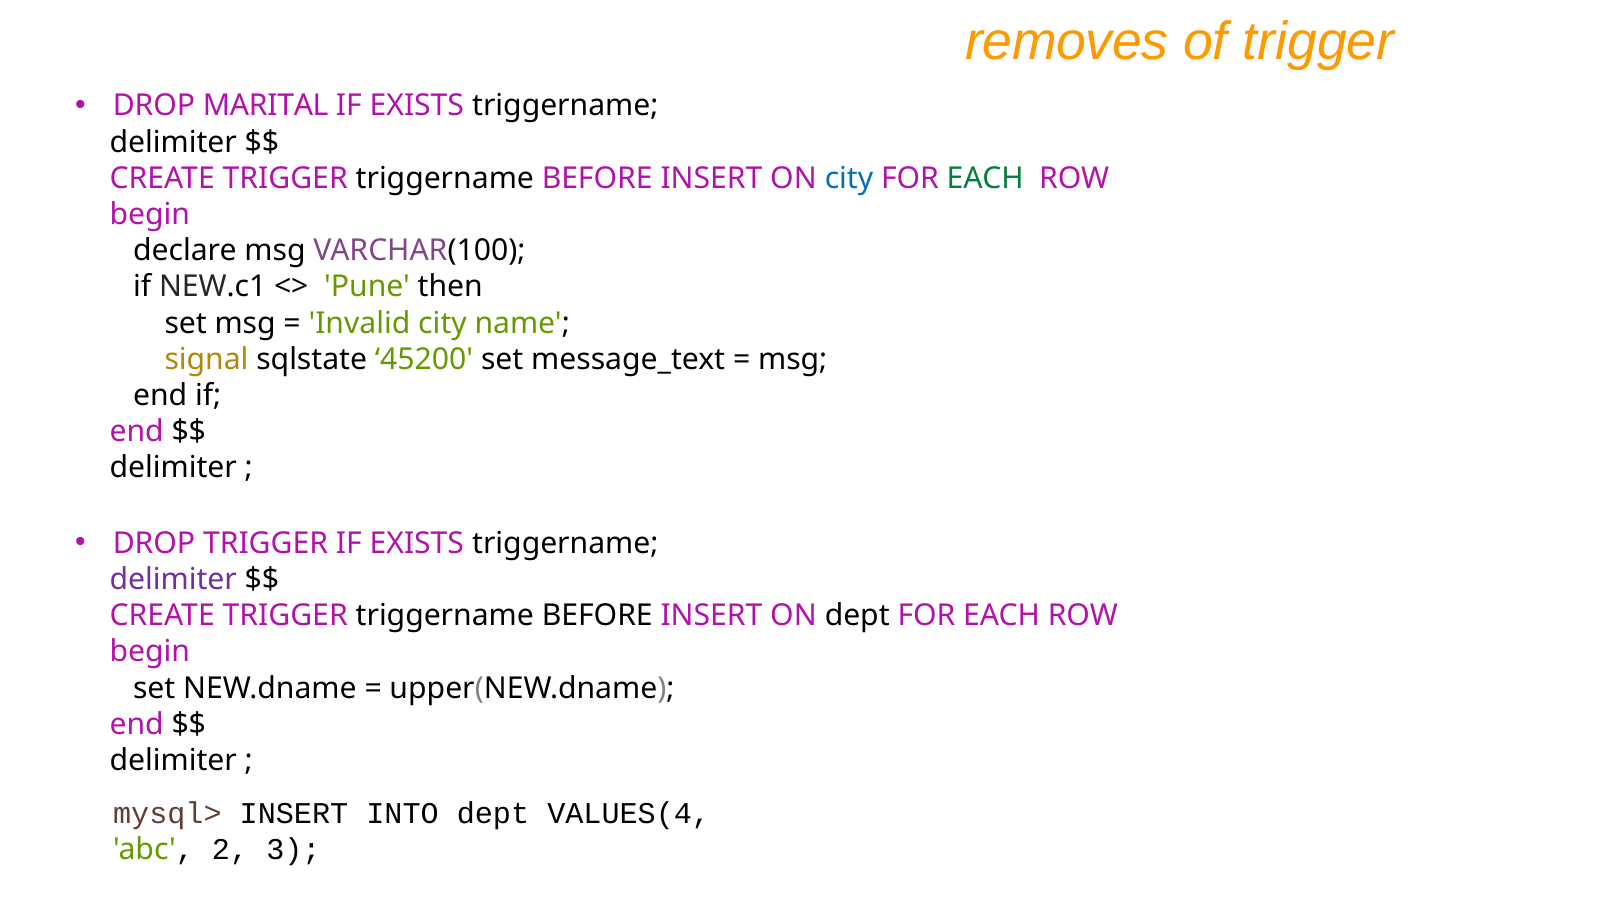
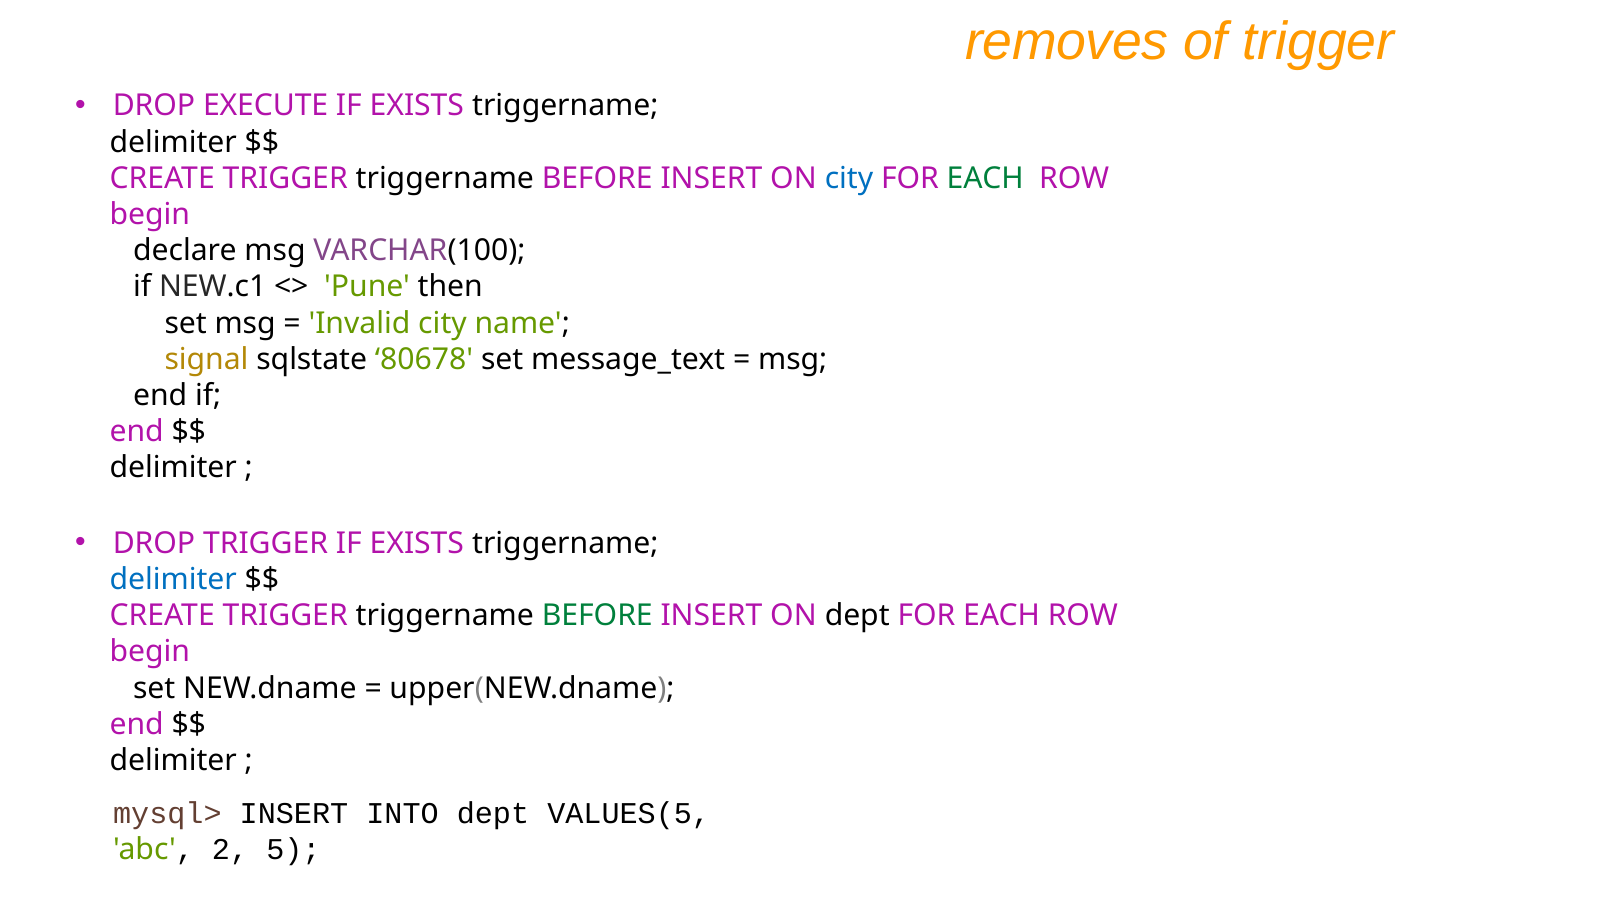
MARITAL: MARITAL -> EXECUTE (266, 106)
45200: 45200 -> 80678 (424, 359)
delimiter colour: purple -> blue (173, 579)
BEFORE colour: black -> green (597, 615)
VALUES(4: VALUES(4 -> VALUES(5 (629, 813)
3: 3 -> 5 (293, 849)
